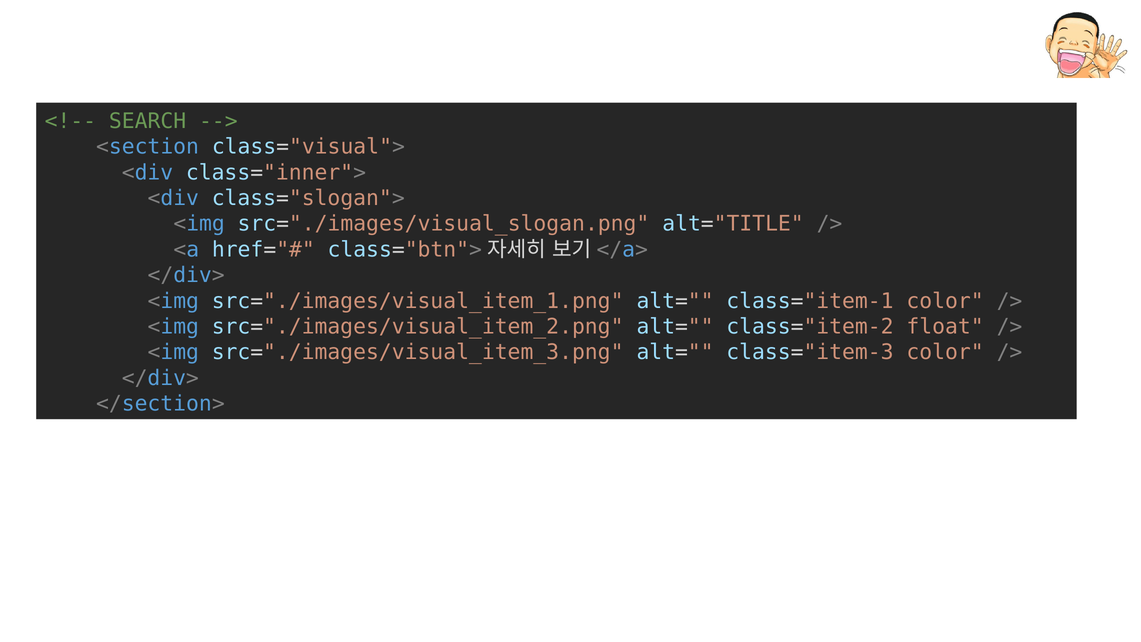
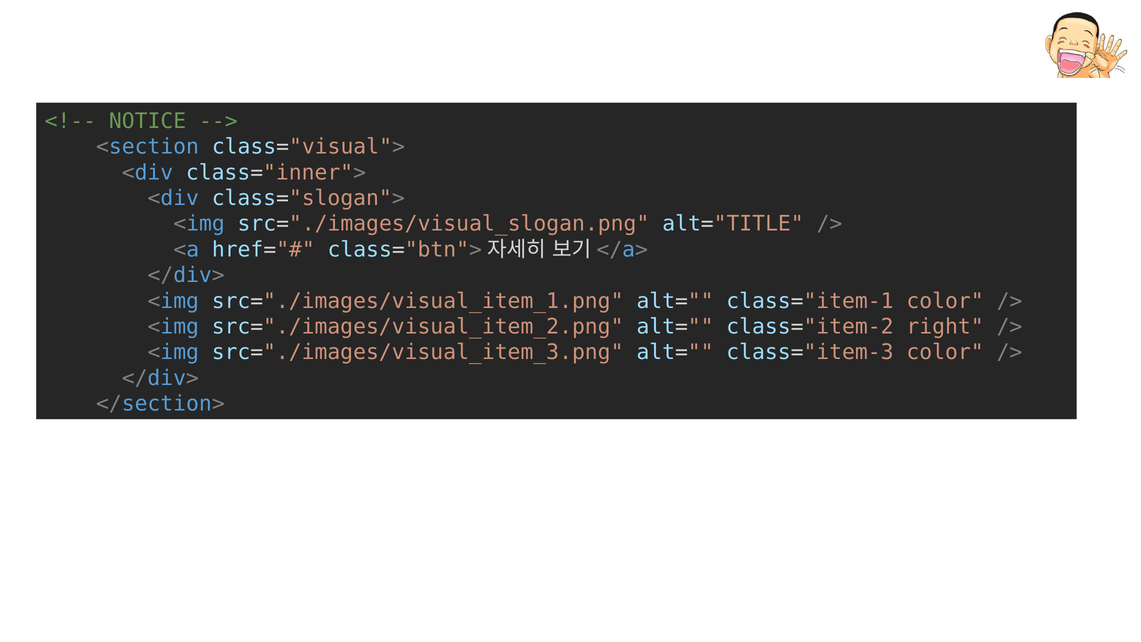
SEARCH: SEARCH -> NOTICE (148, 121)
float: float -> right (945, 327)
